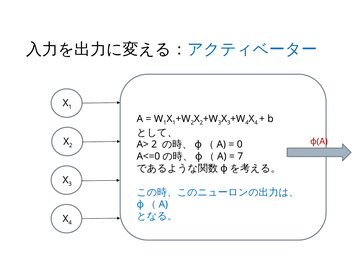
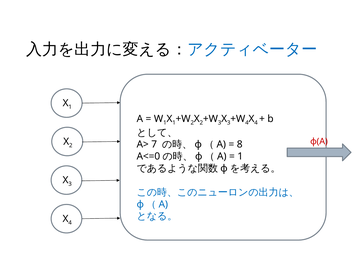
A> 2: 2 -> 7 (154, 145)
0: 0 -> 8 (240, 145)
7: 7 -> 1 (240, 157)
